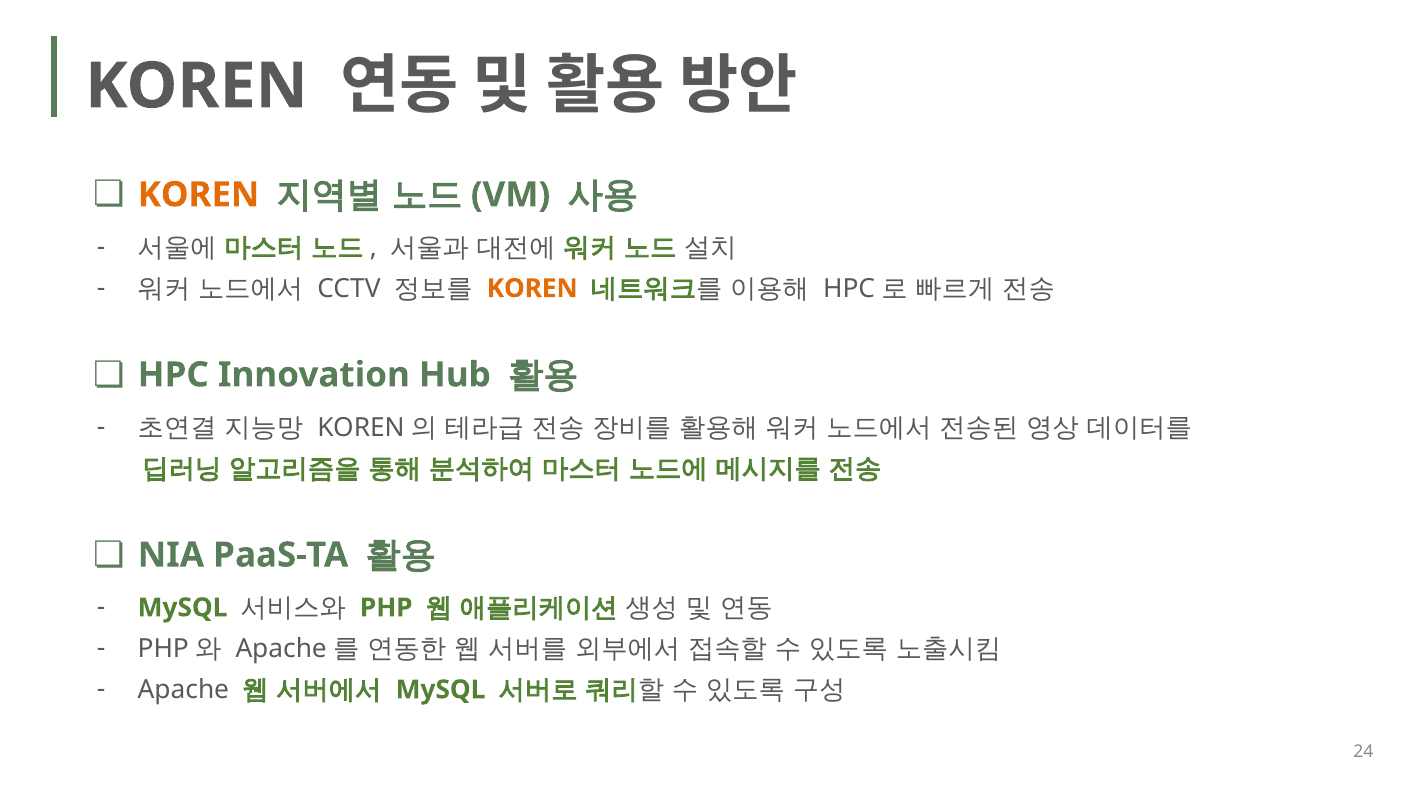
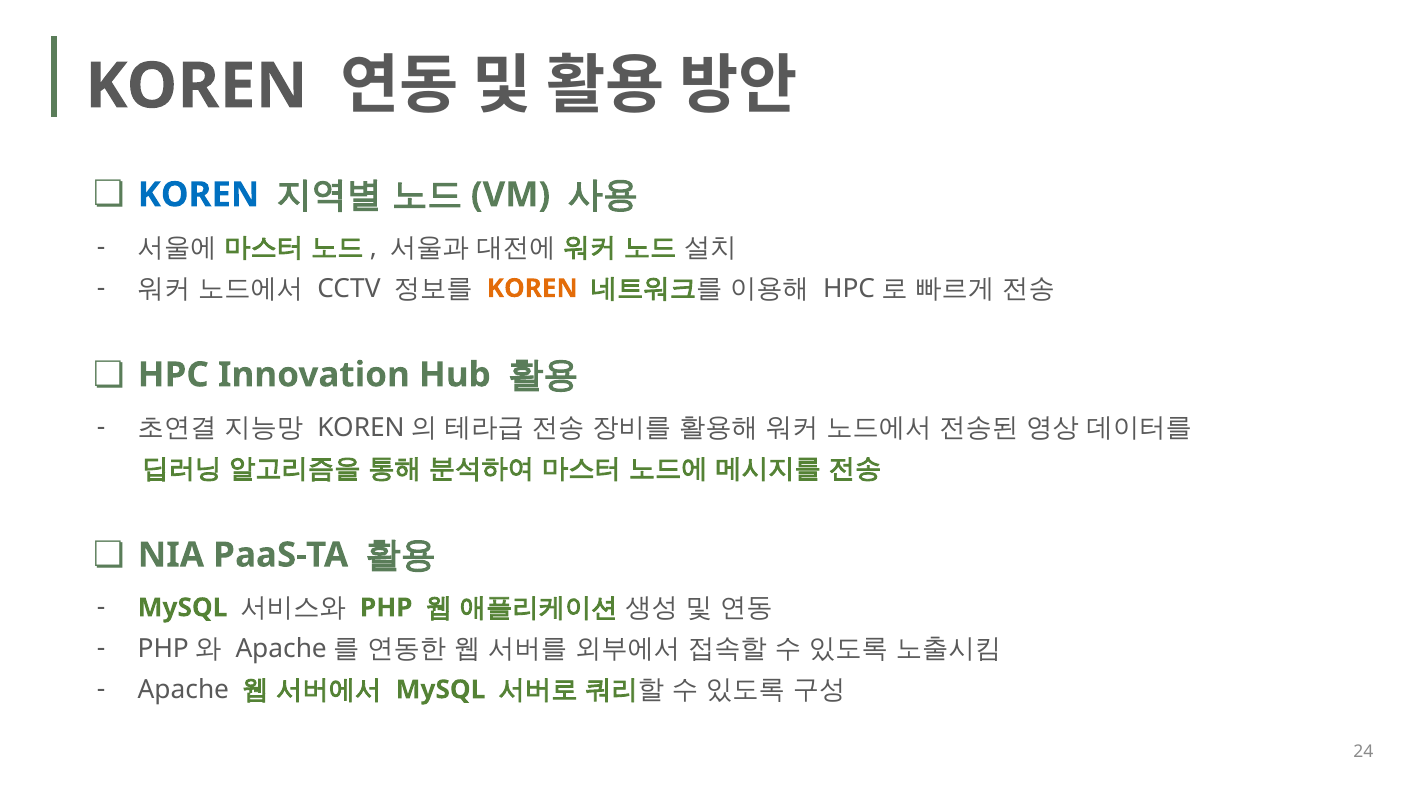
KOREN colour: orange -> blue (199, 195)
